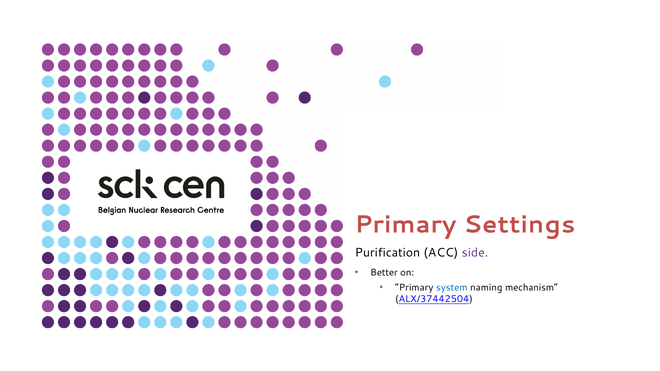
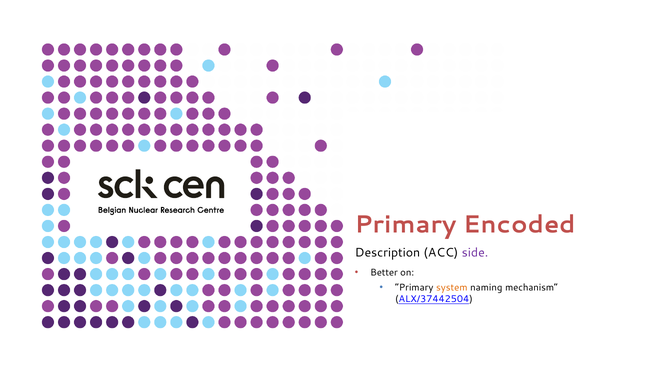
Settings: Settings -> Encoded (520, 225)
Purification: Purification -> Description (388, 253)
system colour: blue -> orange (452, 288)
